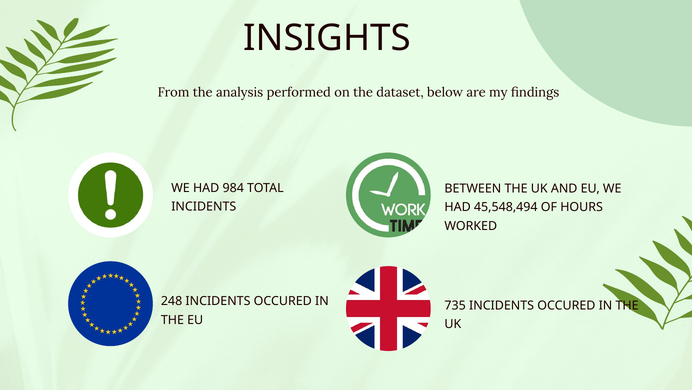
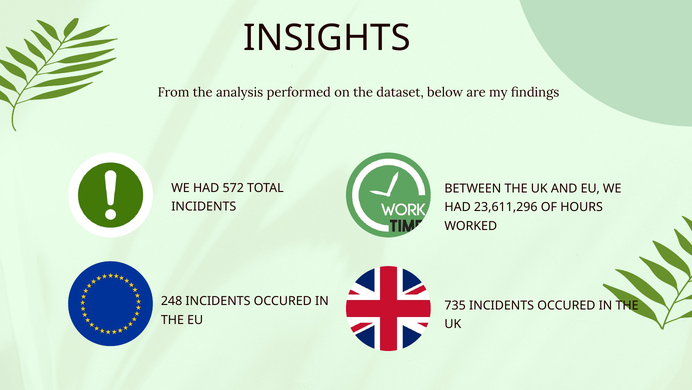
984: 984 -> 572 (233, 188)
45,548,494: 45,548,494 -> 23,611,296 (506, 207)
